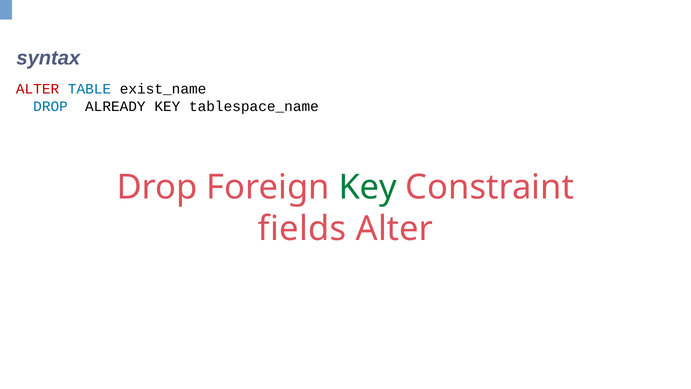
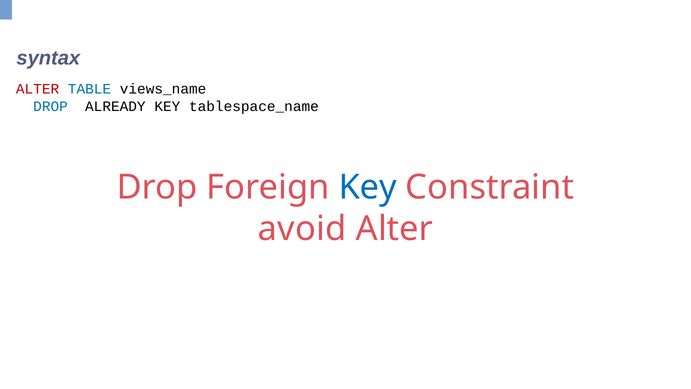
exist_name: exist_name -> views_name (163, 89)
Key colour: green -> blue (368, 187)
fields: fields -> avoid (302, 229)
